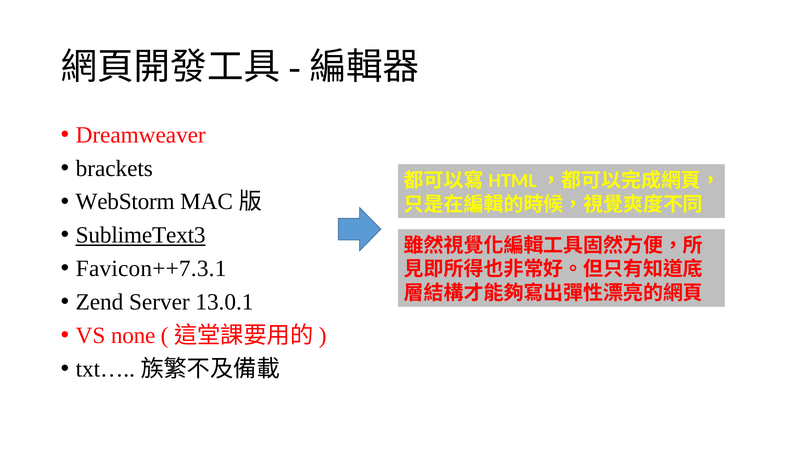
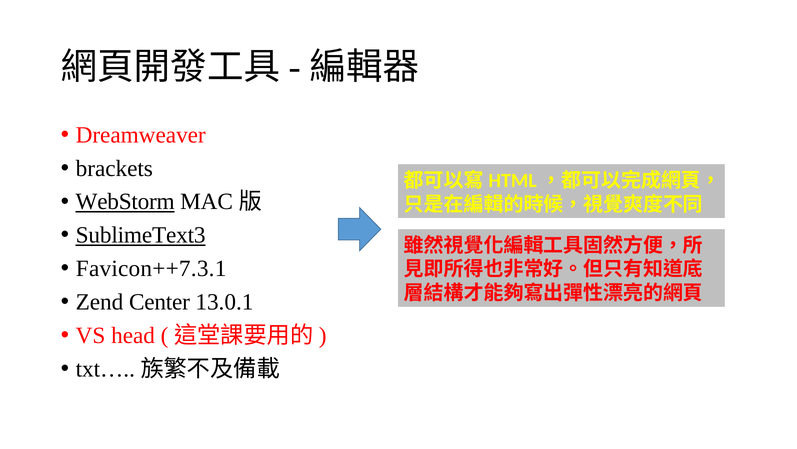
WebStorm underline: none -> present (125, 201)
Server: Server -> Center (159, 302)
none: none -> head (133, 335)
